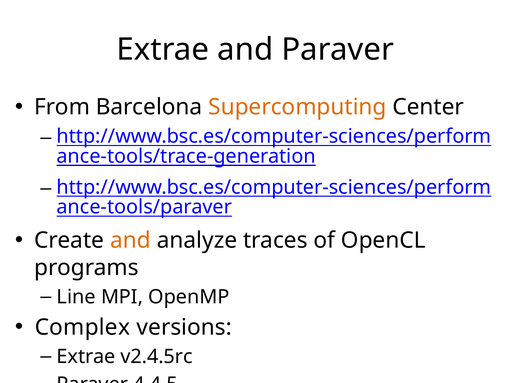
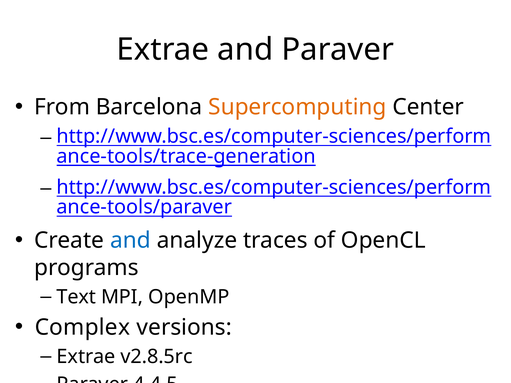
and colour: orange -> blue (130, 241)
Line: Line -> Text (76, 297)
v2.4.5rc: v2.4.5rc -> v2.8.5rc (157, 357)
